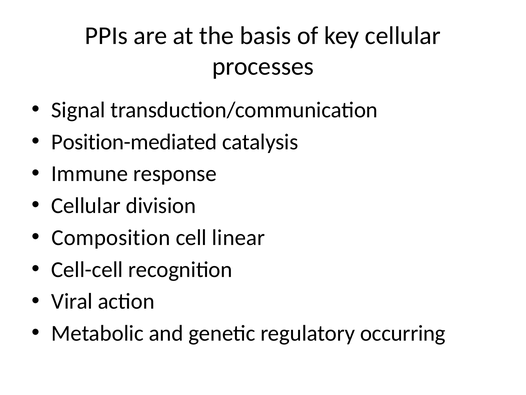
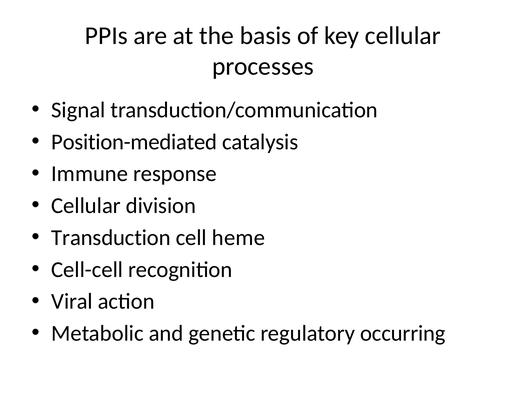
Composition: Composition -> Transduction (111, 237)
linear: linear -> heme (238, 237)
